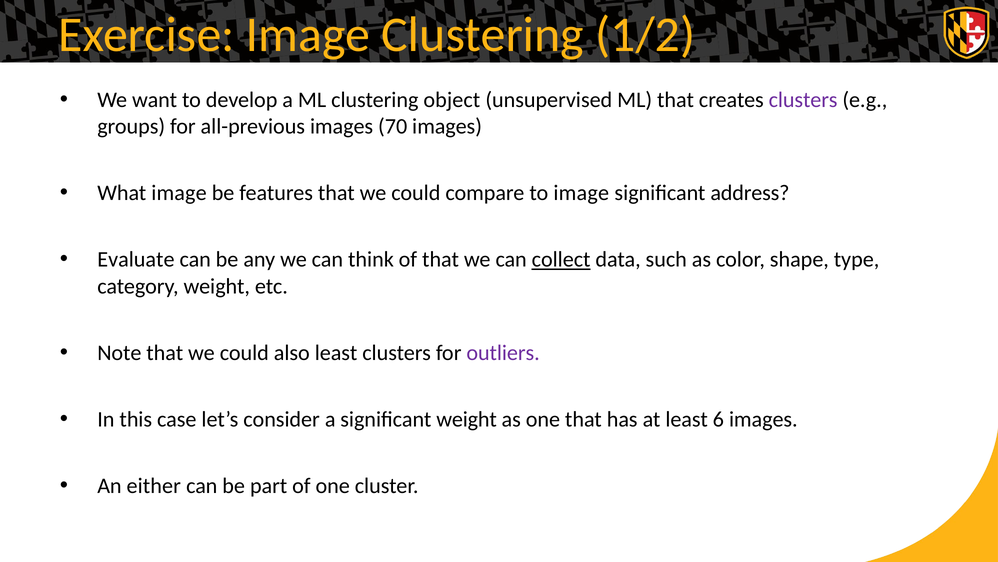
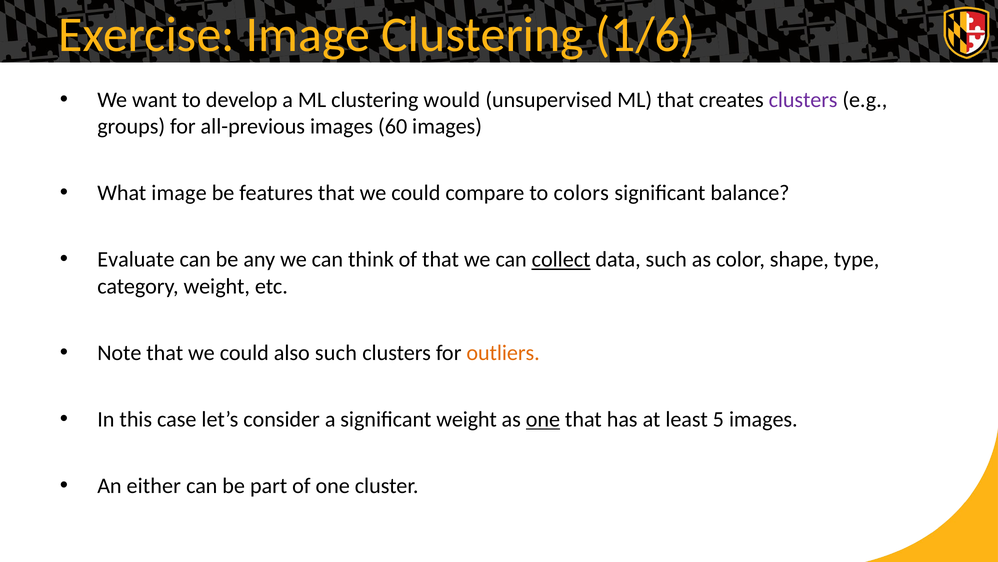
1/2: 1/2 -> 1/6 (645, 35)
object: object -> would (452, 100)
70: 70 -> 60 (393, 126)
to image: image -> colors (581, 193)
address: address -> balance (750, 193)
also least: least -> such (336, 352)
outliers colour: purple -> orange (503, 352)
one underline: none -> present (543, 419)
6: 6 -> 5 (718, 419)
